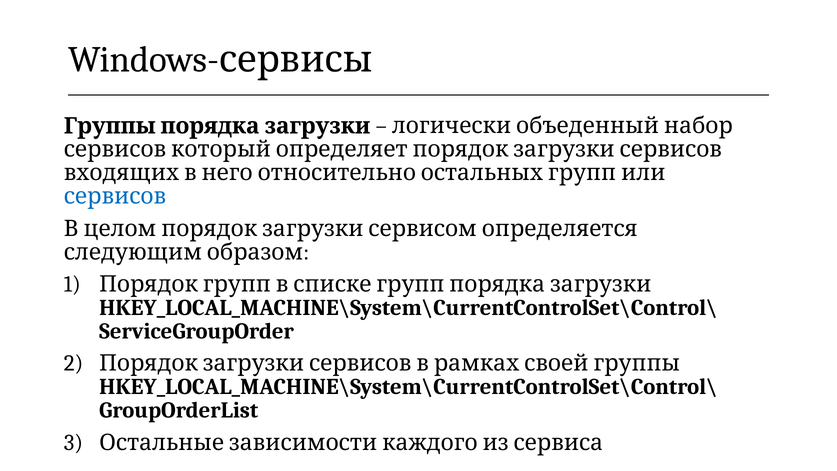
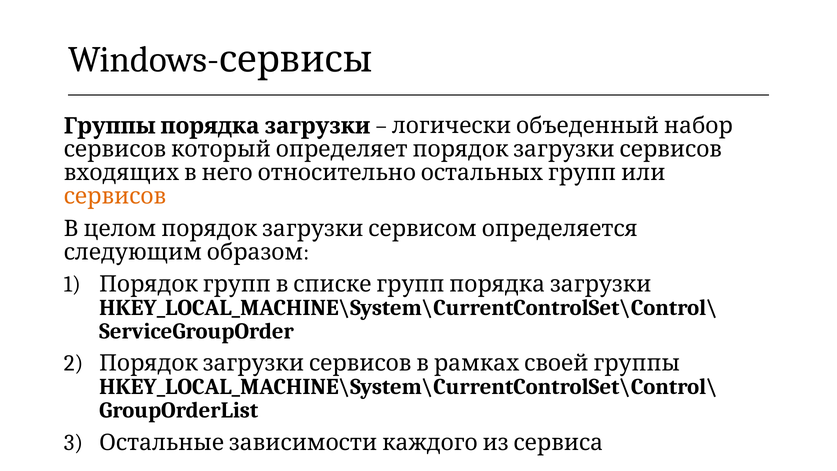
сервисов colour: blue -> orange (115, 196)
